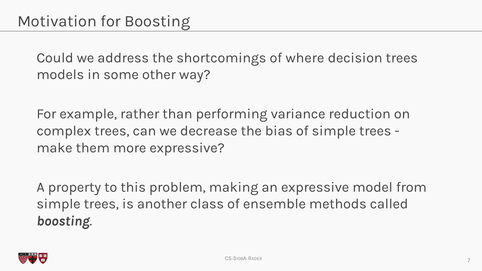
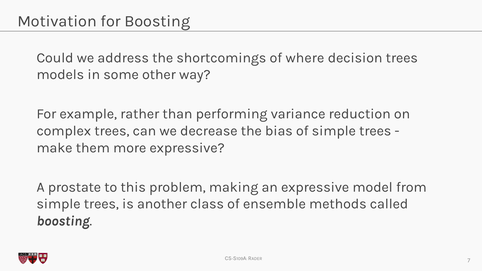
property: property -> prostate (74, 187)
